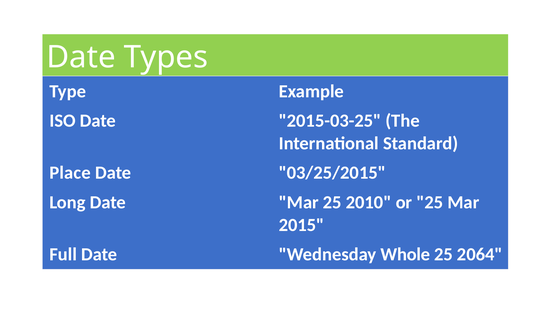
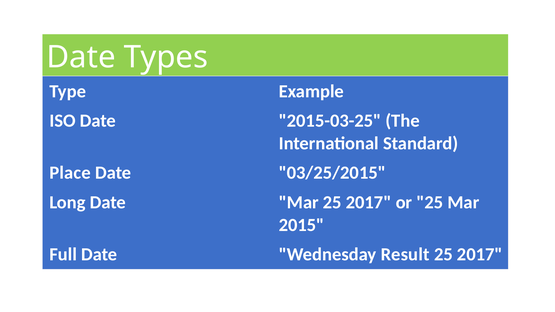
Mar 25 2010: 2010 -> 2017 (369, 203)
Whole: Whole -> Result (405, 255)
2064: 2064 -> 2017 (480, 255)
